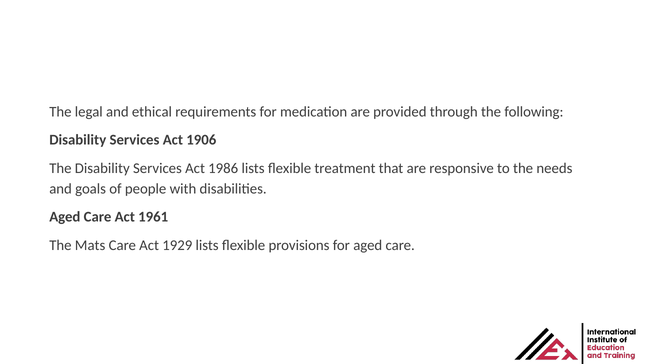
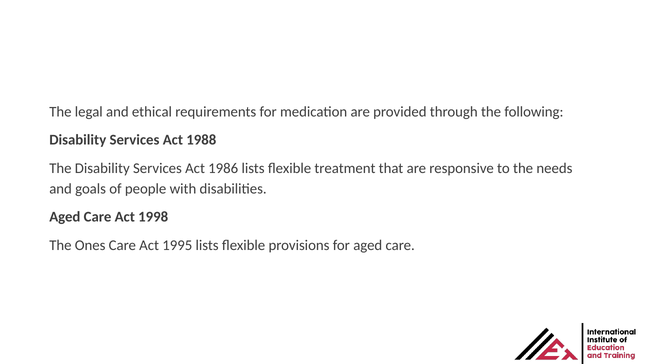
1906: 1906 -> 1988 (201, 140)
1961: 1961 -> 1998 (153, 217)
Mats: Mats -> Ones (90, 245)
1929: 1929 -> 1995 (177, 245)
